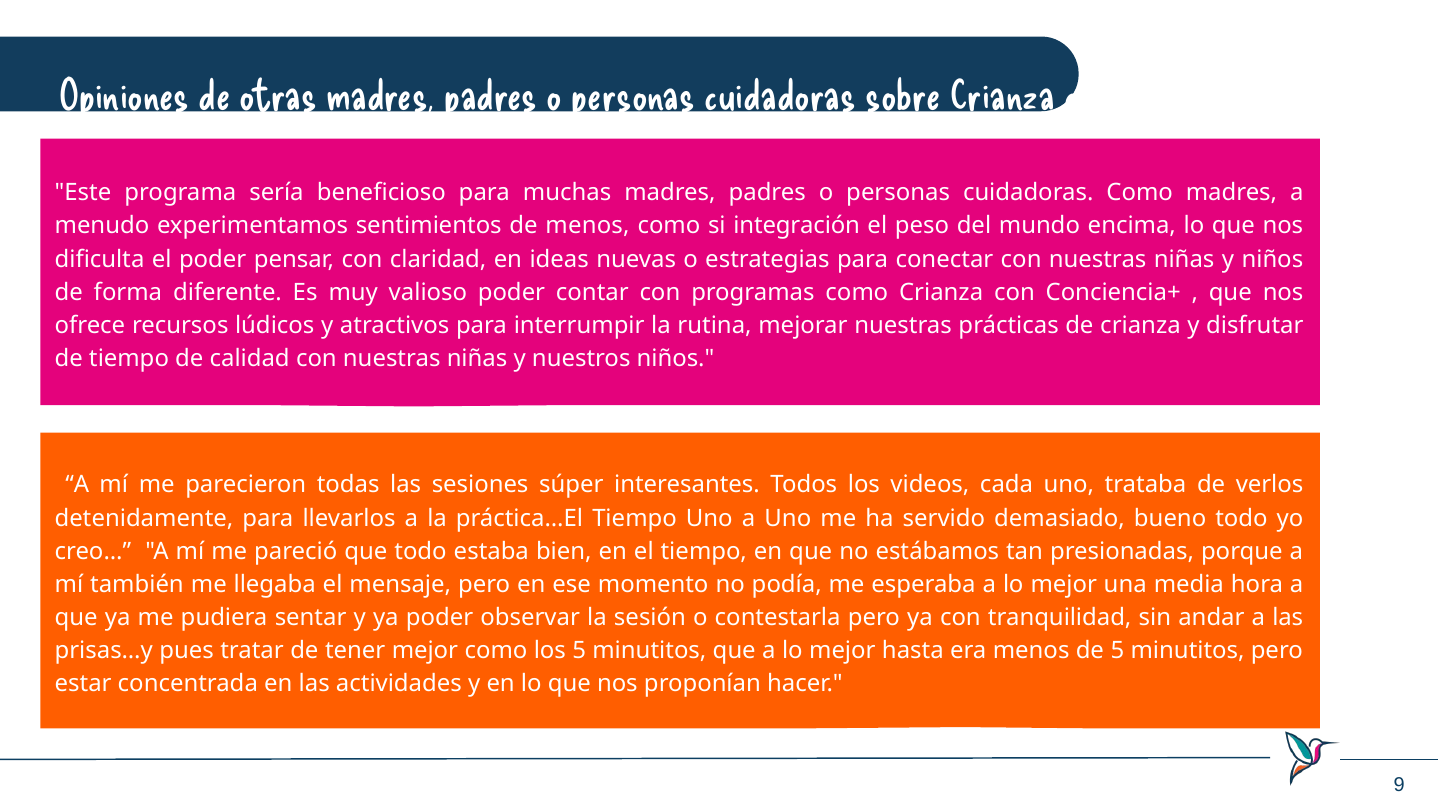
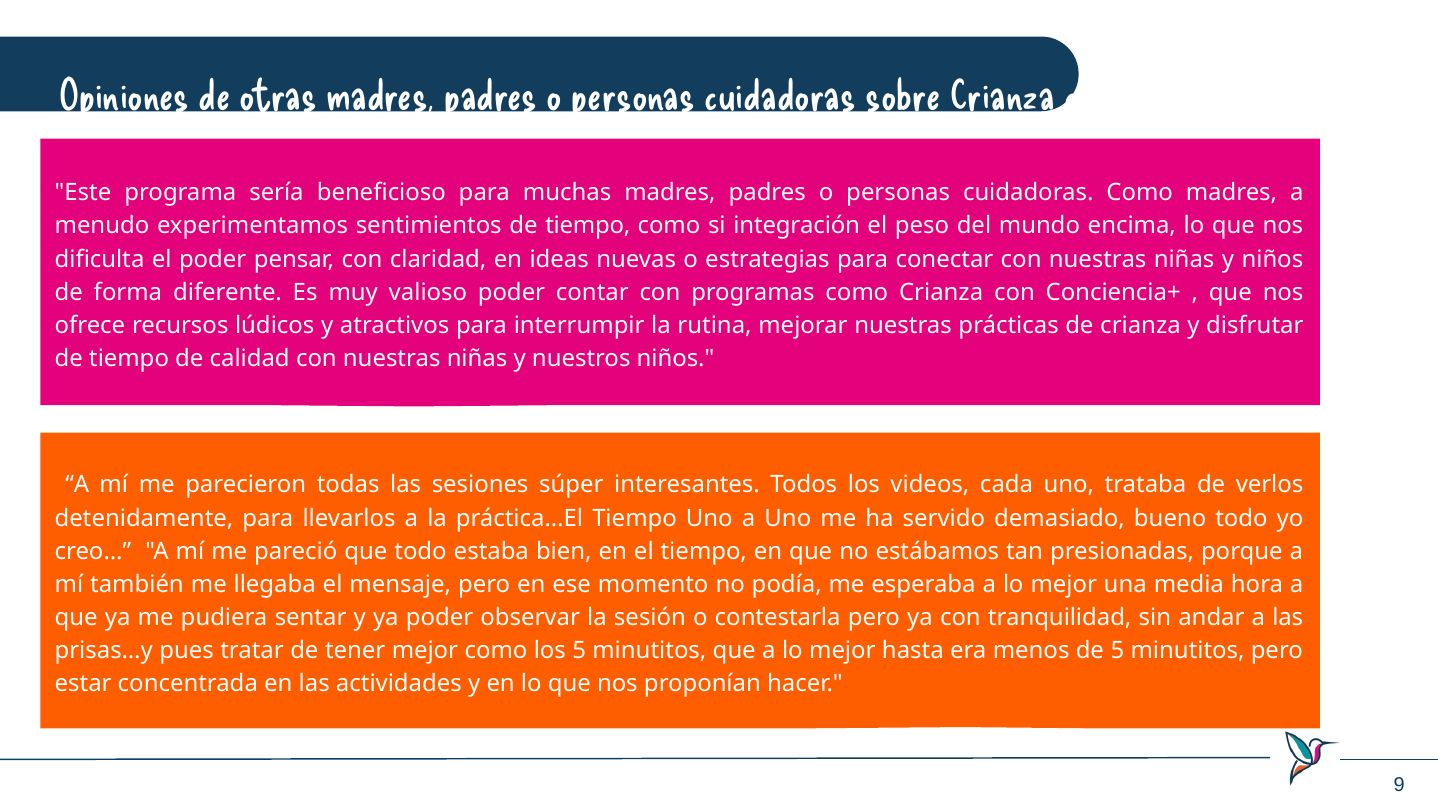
sentimientos de menos: menos -> tiempo (588, 226)
